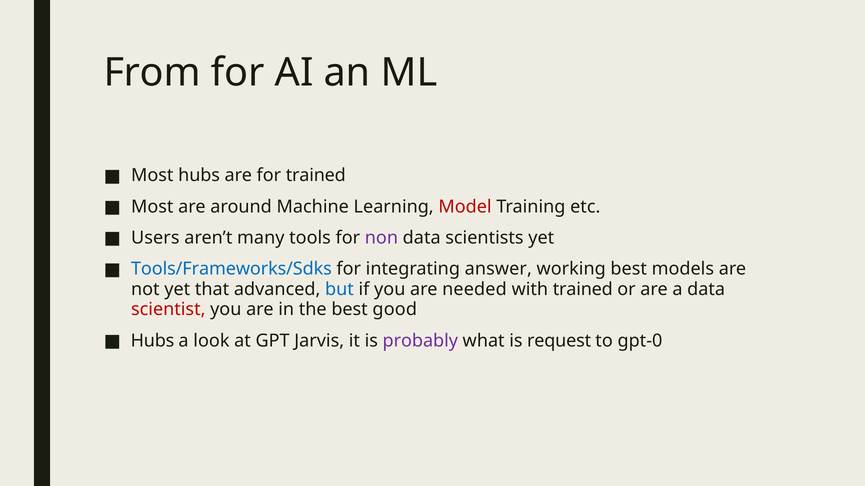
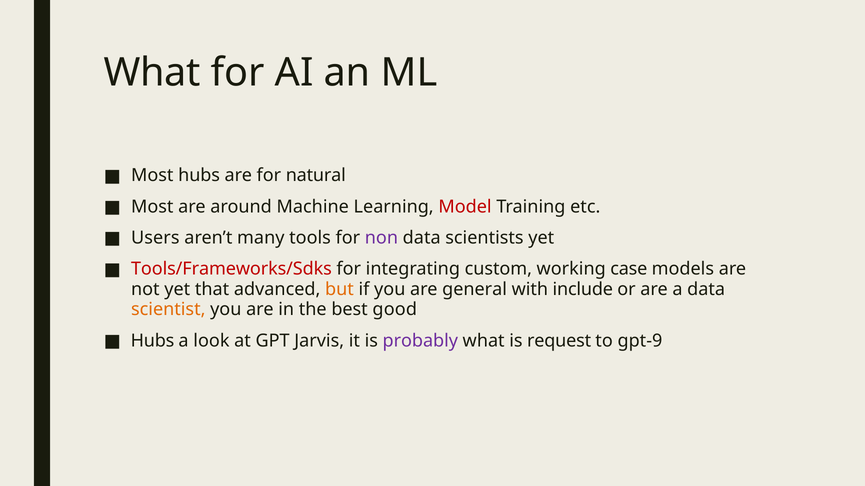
From: From -> What (152, 73)
for trained: trained -> natural (316, 176)
Tools/Frameworks/Sdks colour: blue -> red (231, 269)
answer: answer -> custom (498, 269)
working best: best -> case (629, 269)
but colour: blue -> orange (339, 290)
needed: needed -> general (475, 290)
with trained: trained -> include (583, 290)
scientist colour: red -> orange (168, 310)
gpt-0: gpt-0 -> gpt-9 (640, 341)
